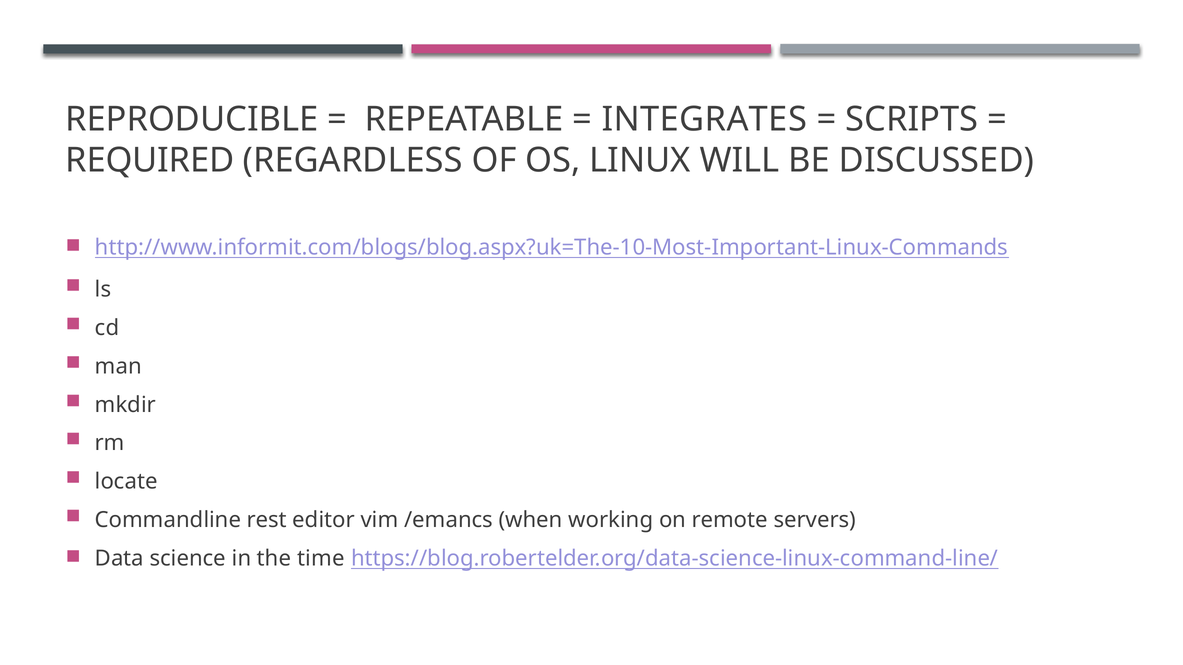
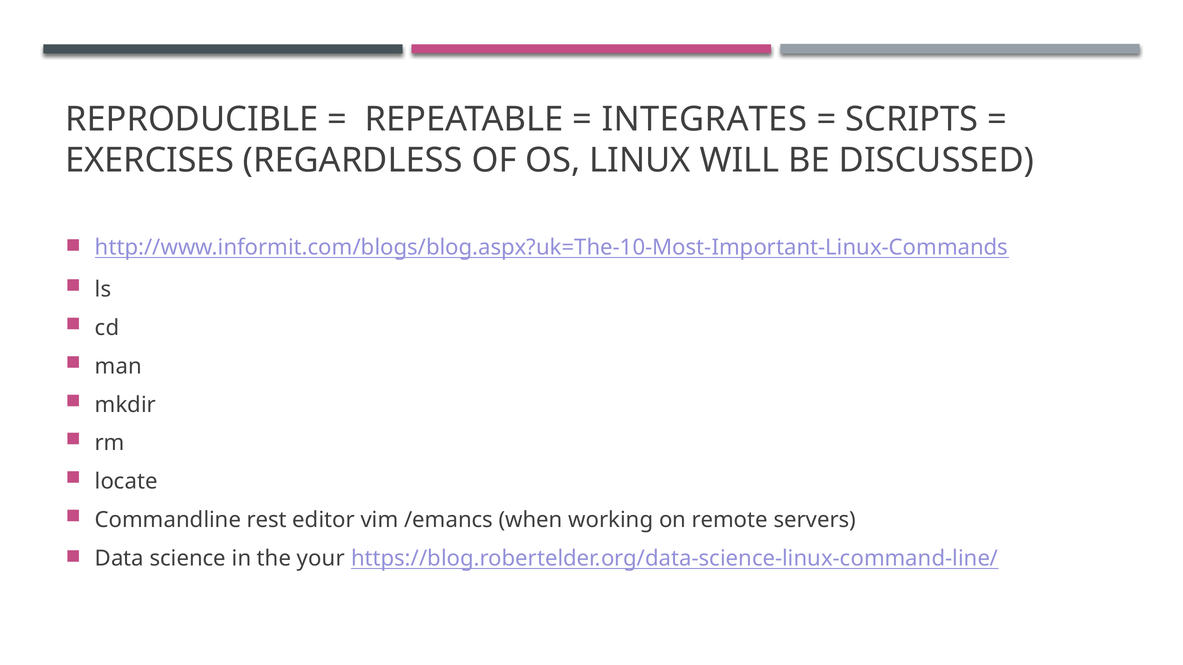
REQUIRED: REQUIRED -> EXERCISES (150, 161)
time: time -> your (321, 559)
